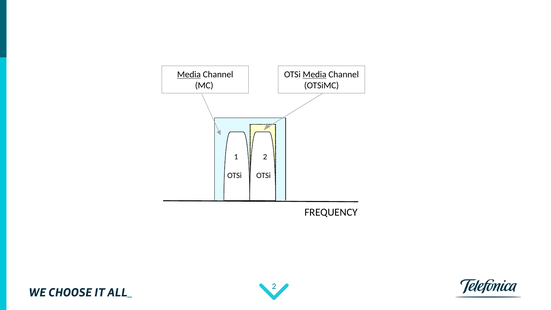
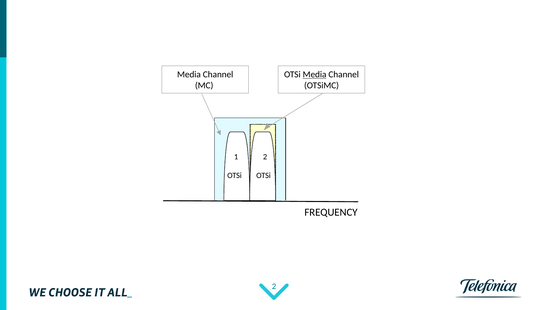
Media underline: present -> none (189, 75)
